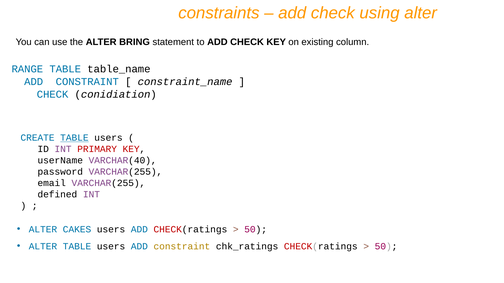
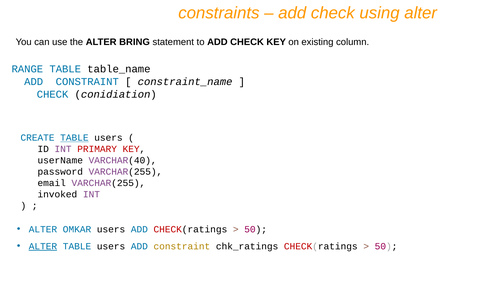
defined: defined -> invoked (57, 195)
CAKES: CAKES -> OMKAR (77, 230)
ALTER underline: none -> present (43, 247)
